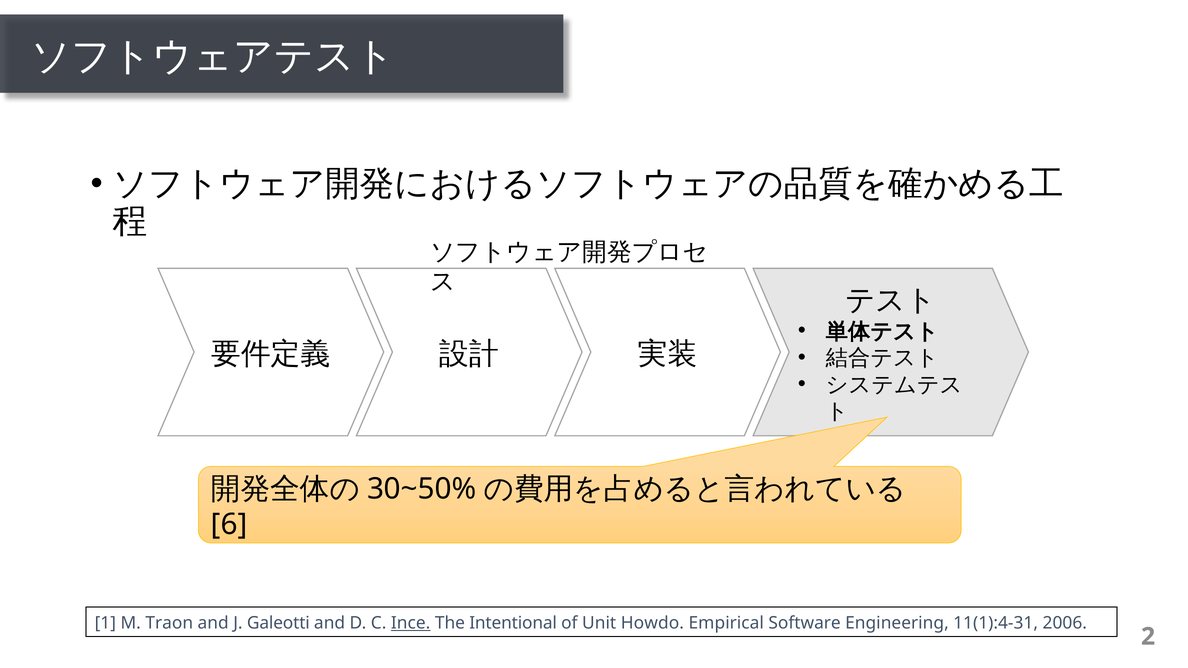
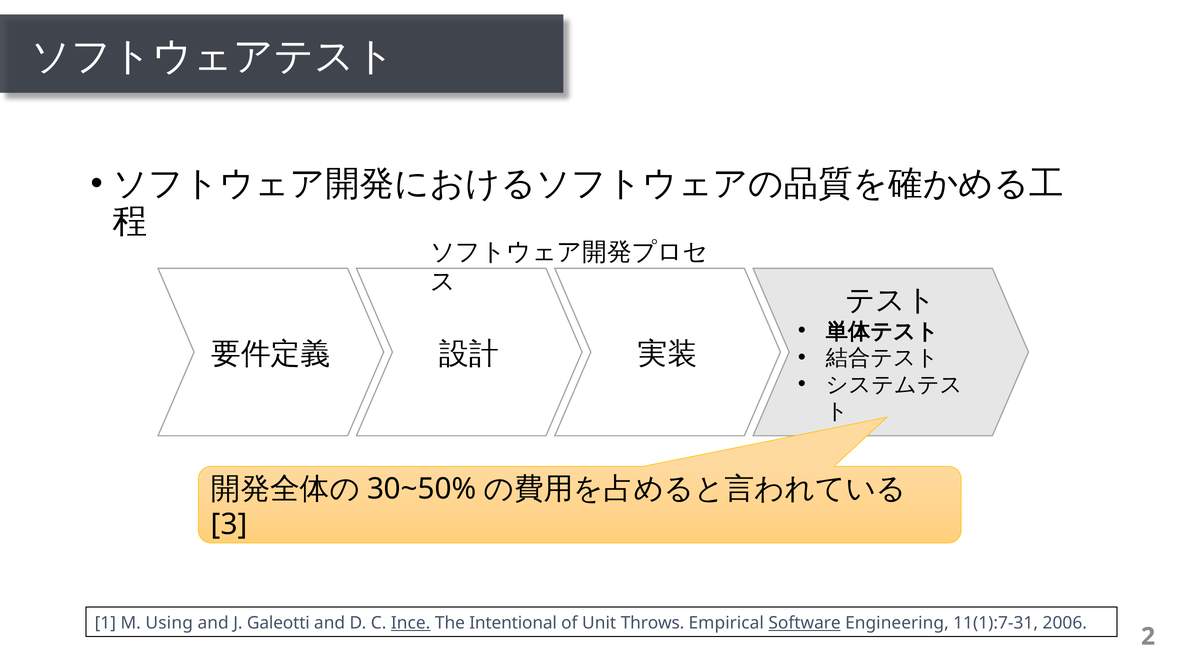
6: 6 -> 3 (229, 525)
Traon: Traon -> Using (169, 623)
Howdo: Howdo -> Throws (653, 623)
Software underline: none -> present (805, 623)
11(1):4-31: 11(1):4-31 -> 11(1):7-31 (996, 623)
